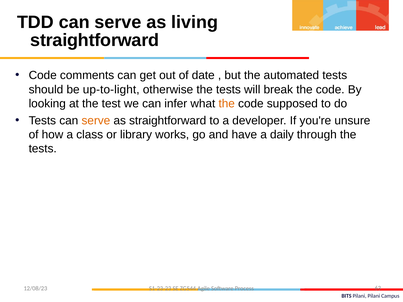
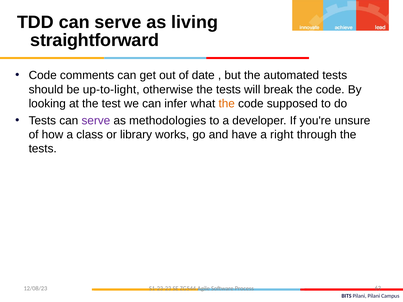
serve colour: orange -> purple (96, 121)
as straightforward: straightforward -> methodologies (168, 121)
daily: daily -> right (282, 135)
